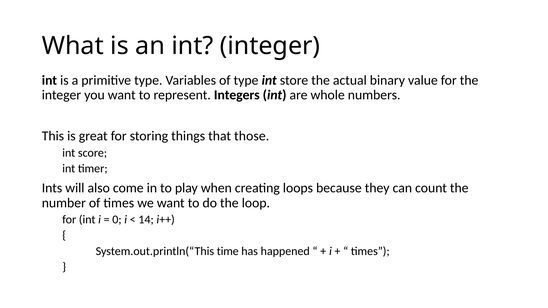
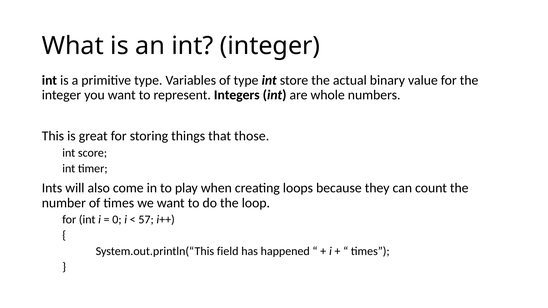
14: 14 -> 57 (146, 220)
time: time -> field (228, 251)
